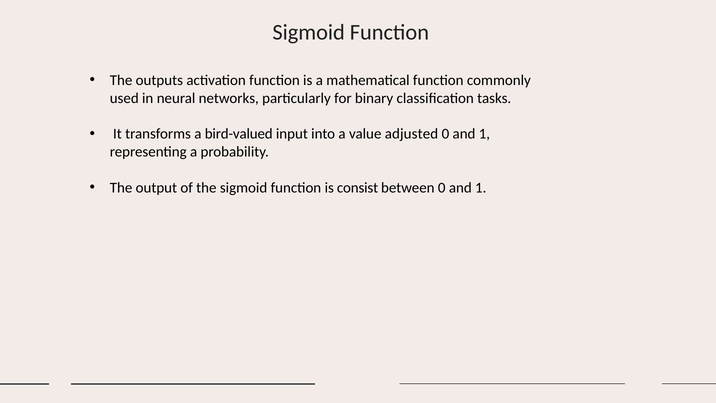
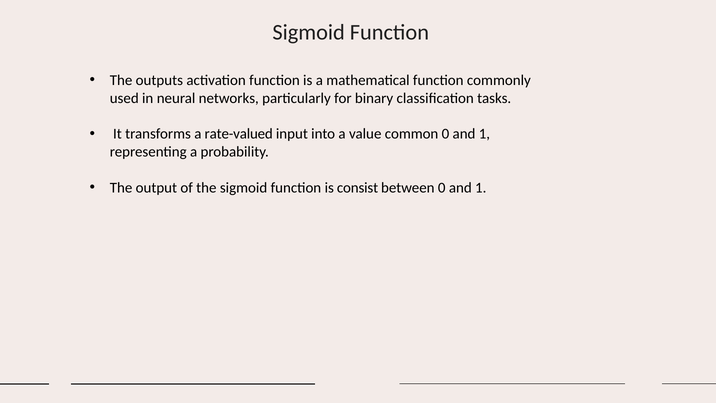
bird-valued: bird-valued -> rate-valued (239, 134)
adjusted: adjusted -> common (412, 134)
